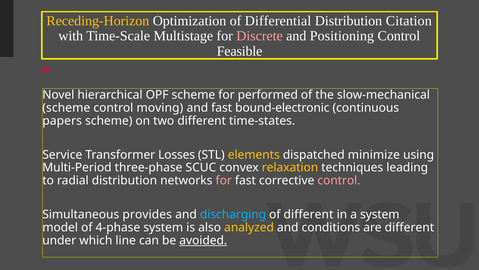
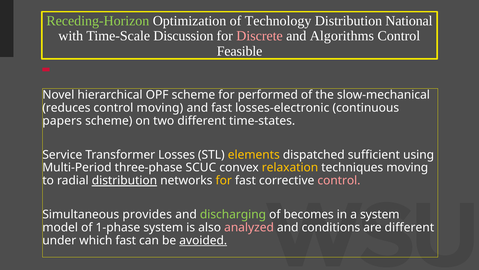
Receding-Horizon colour: yellow -> light green (98, 21)
Differential: Differential -> Technology (278, 21)
Citation: Citation -> National (409, 21)
Multistage: Multistage -> Discussion (183, 36)
Positioning: Positioning -> Algorithms (342, 36)
scheme: scheme -> reduces (66, 108)
bound-electronic: bound-electronic -> losses-electronic (282, 108)
minimize: minimize -> sufficient (374, 154)
techniques leading: leading -> moving (407, 167)
distribution underline: none -> present (124, 180)
for colour: pink -> yellow (224, 180)
discharging colour: light blue -> light green (233, 214)
of different: different -> becomes (309, 214)
4-phase: 4-phase -> 1-phase (118, 227)
analyzed colour: yellow -> pink (249, 227)
which line: line -> fast (126, 240)
